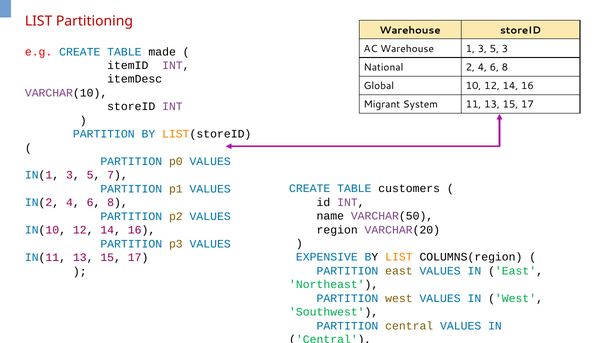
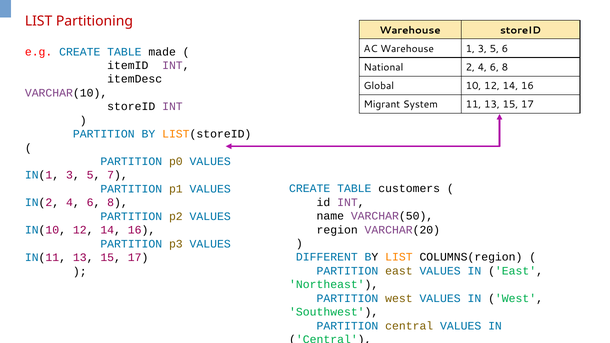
5 3: 3 -> 6 (505, 49)
EXPENSIVE: EXPENSIVE -> DIFFERENT (327, 257)
